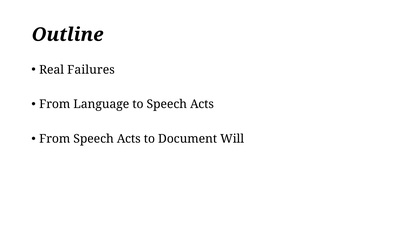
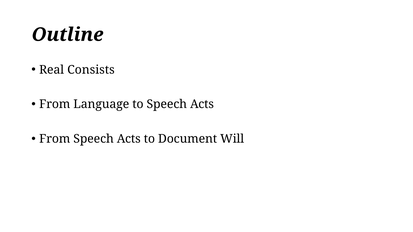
Failures: Failures -> Consists (91, 70)
